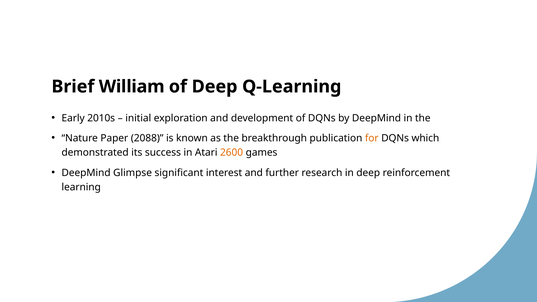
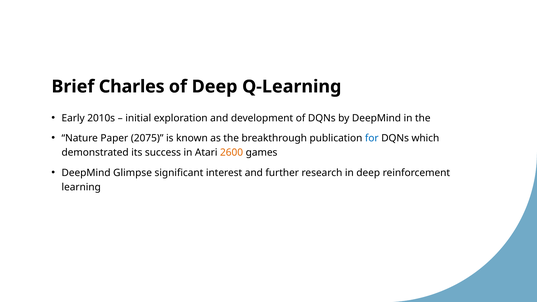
William: William -> Charles (132, 87)
2088: 2088 -> 2075 (147, 138)
for colour: orange -> blue (372, 138)
